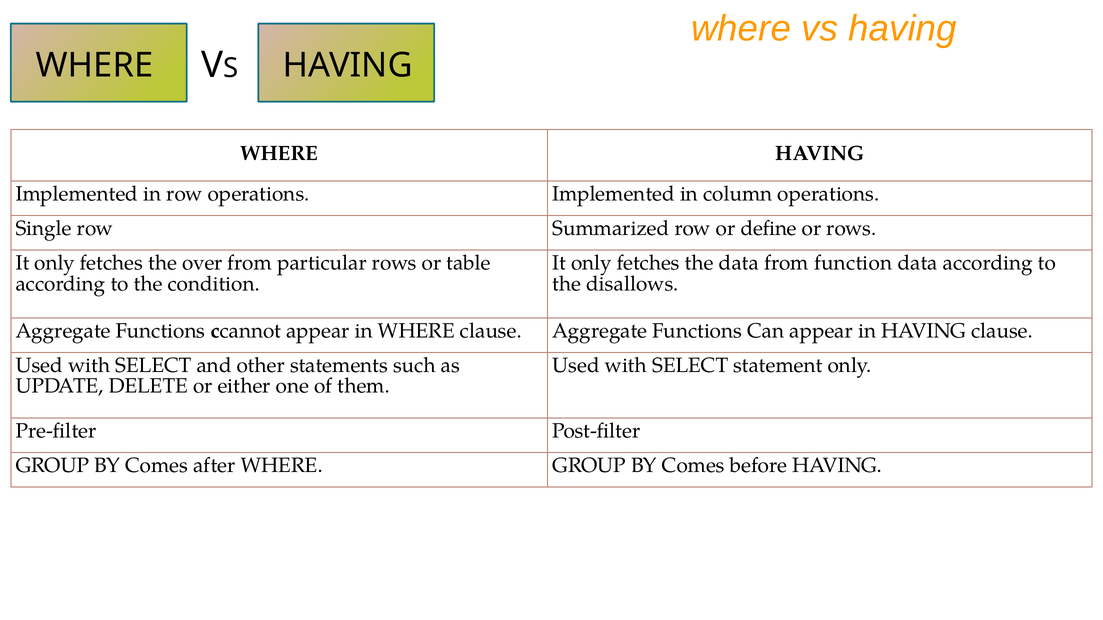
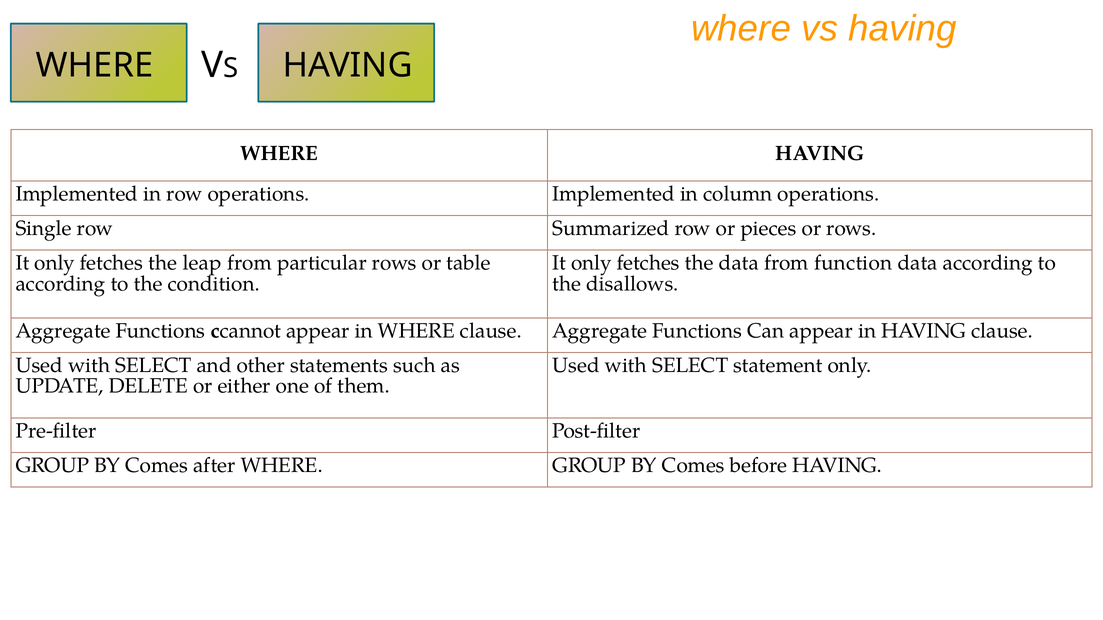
define: define -> pieces (769, 229)
over: over -> leap (202, 263)
